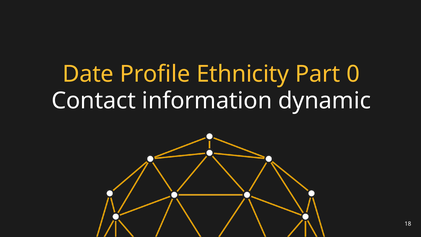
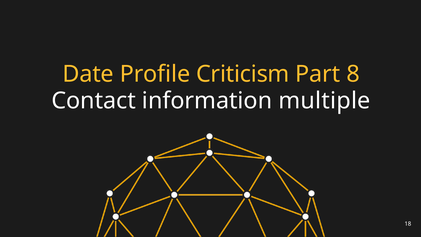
Ethnicity: Ethnicity -> Criticism (243, 74)
0: 0 -> 8 (353, 74)
dynamic: dynamic -> multiple (324, 101)
